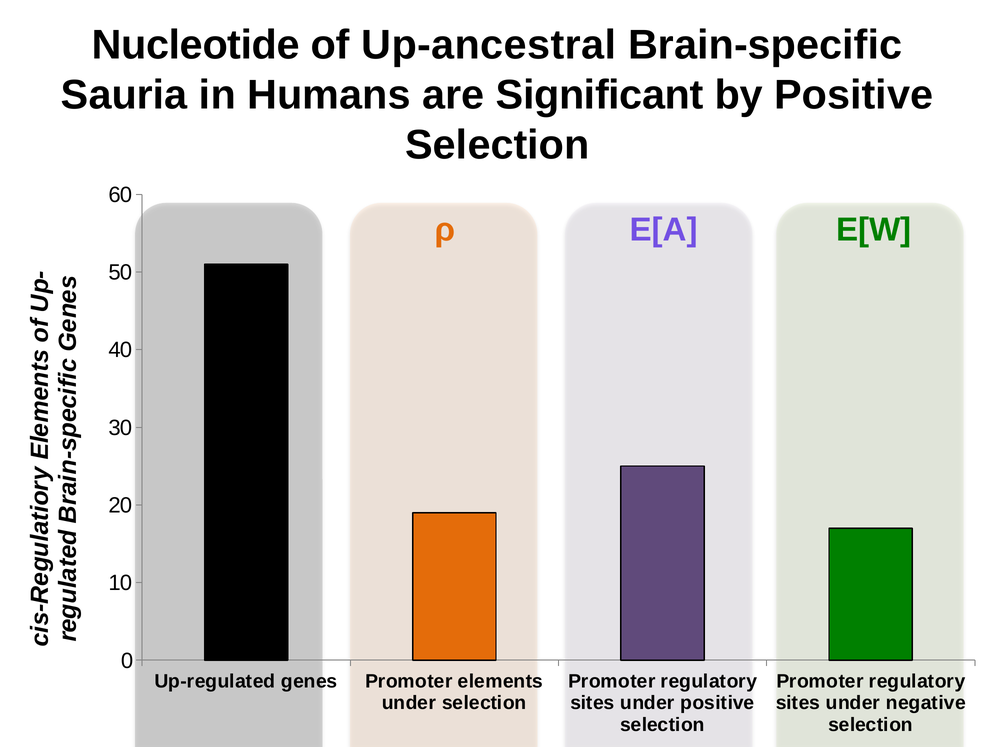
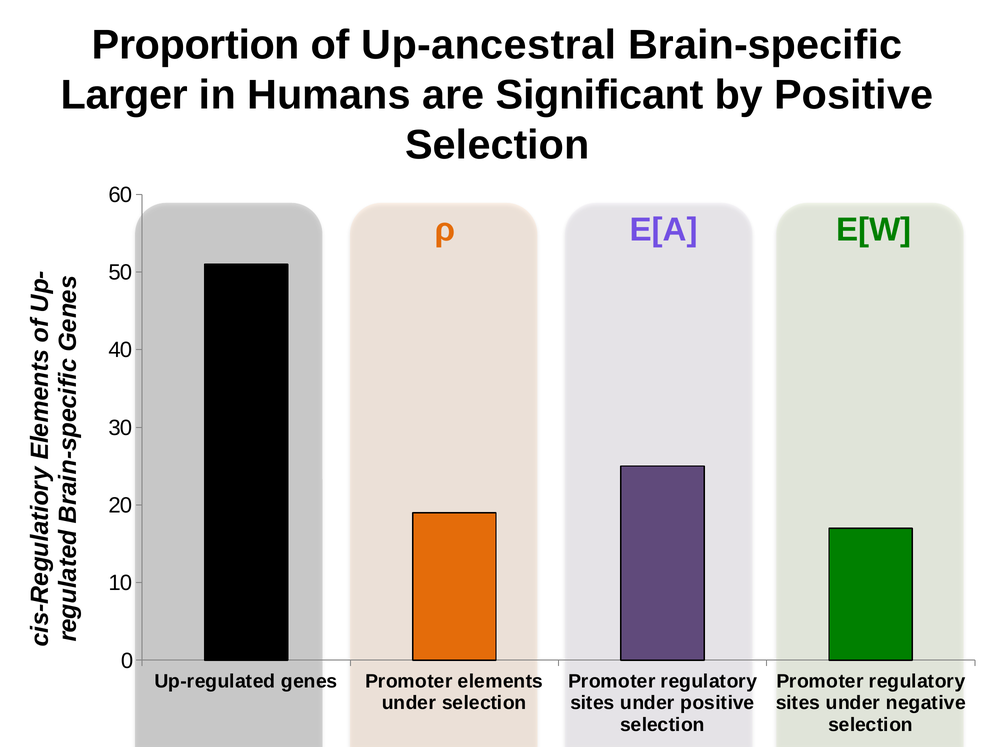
Nucleotide: Nucleotide -> Proportion (196, 45)
Sauria: Sauria -> Larger (124, 95)
